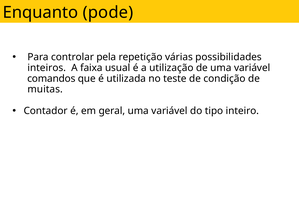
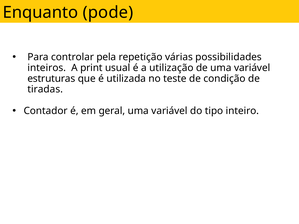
faixa: faixa -> print (91, 68)
comandos: comandos -> estruturas (51, 79)
muitas: muitas -> tiradas (45, 89)
